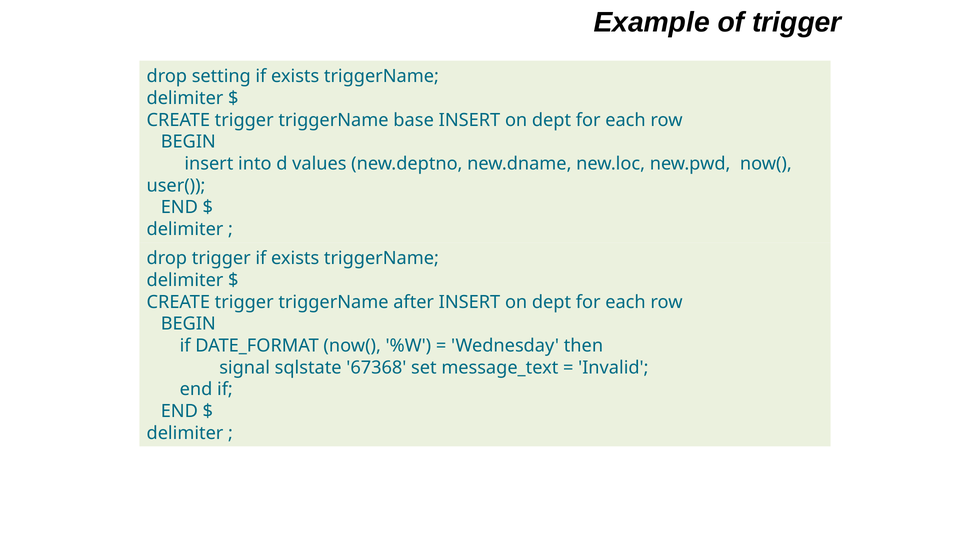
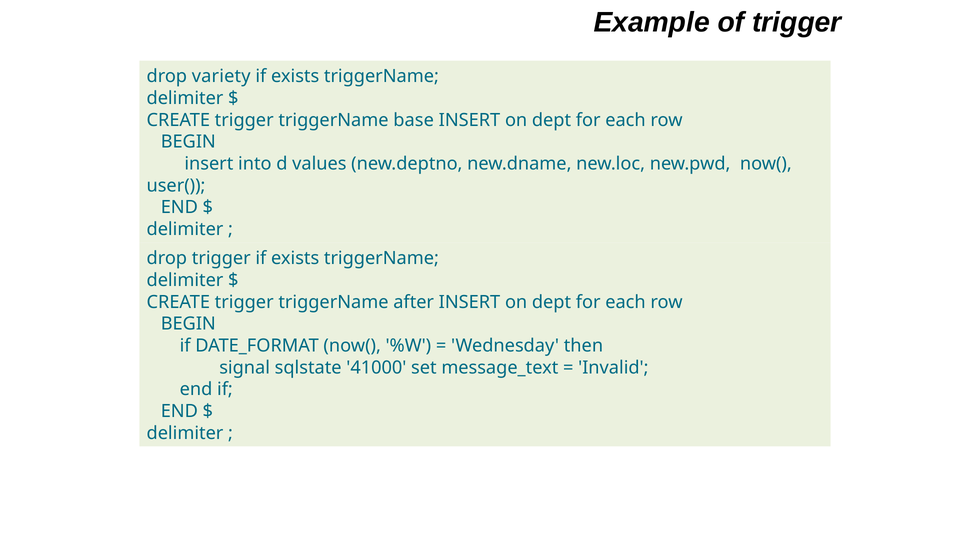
setting: setting -> variety (221, 76)
67368: 67368 -> 41000 (376, 367)
